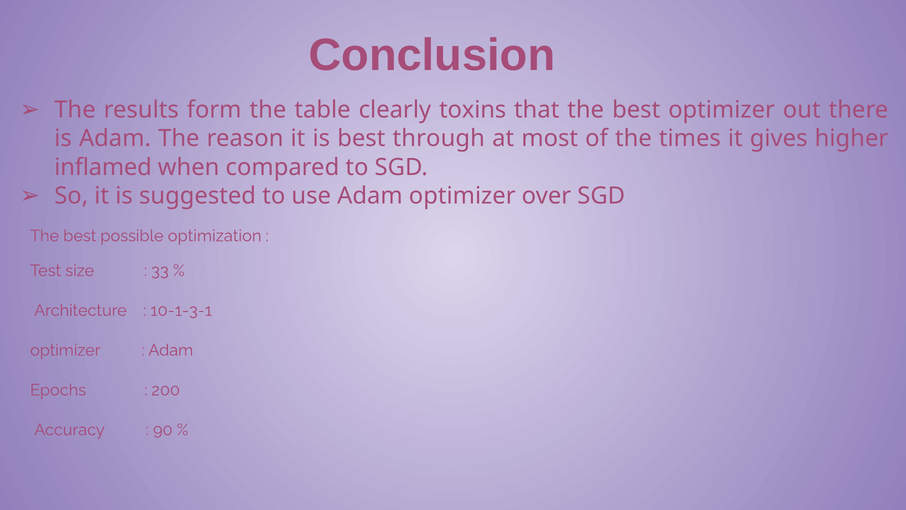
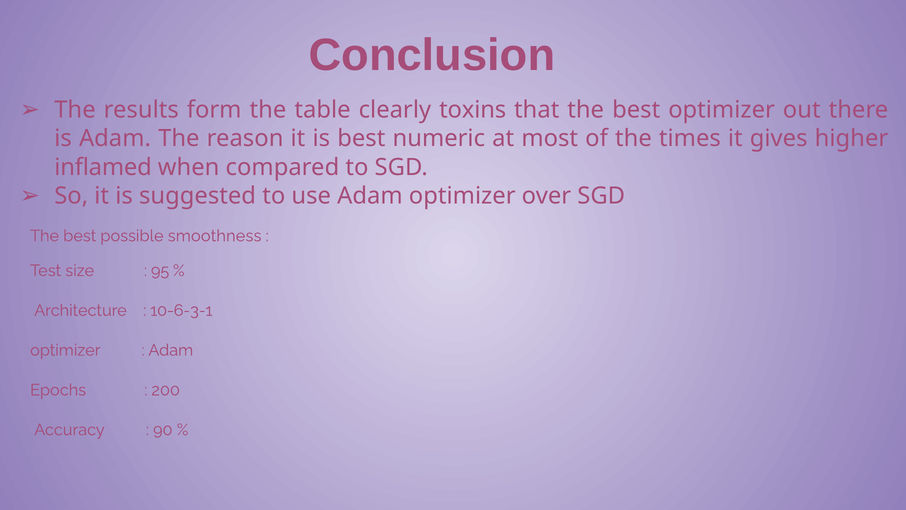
through: through -> numeric (439, 138)
optimization: optimization -> smoothness (215, 236)
33: 33 -> 95 (160, 270)
10-1-3-1: 10-1-3-1 -> 10-6-3-1 (181, 310)
